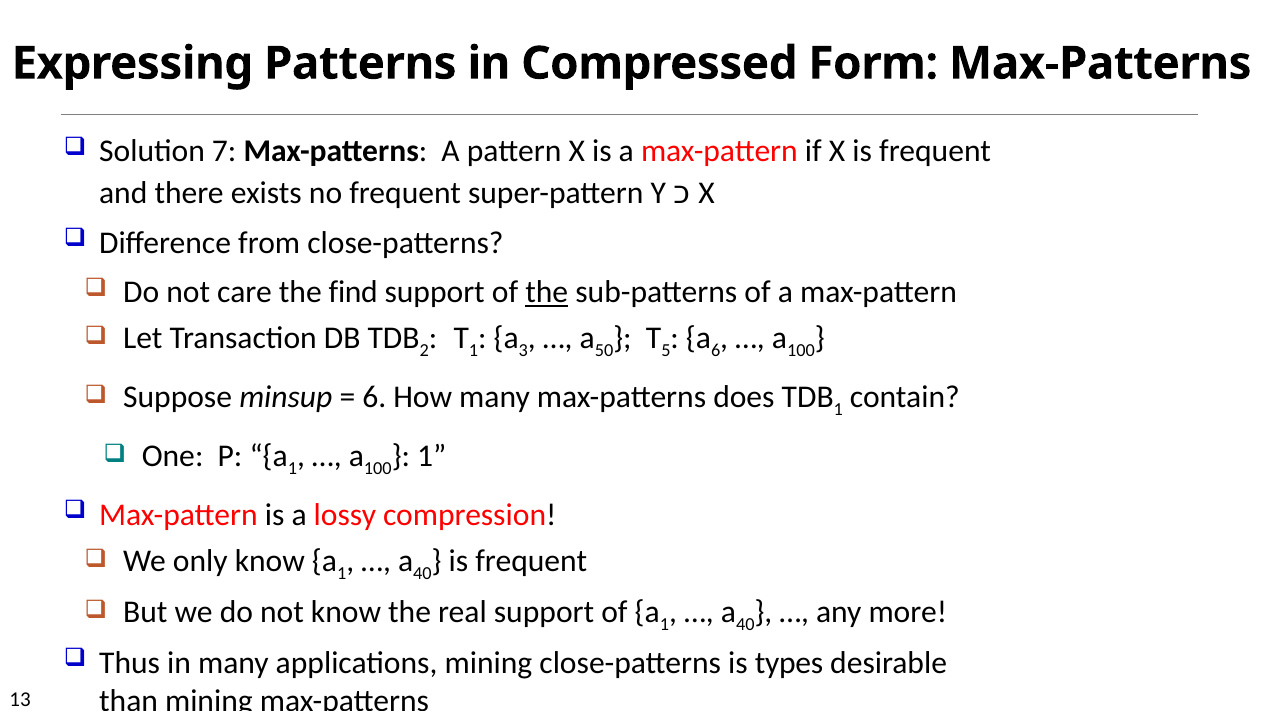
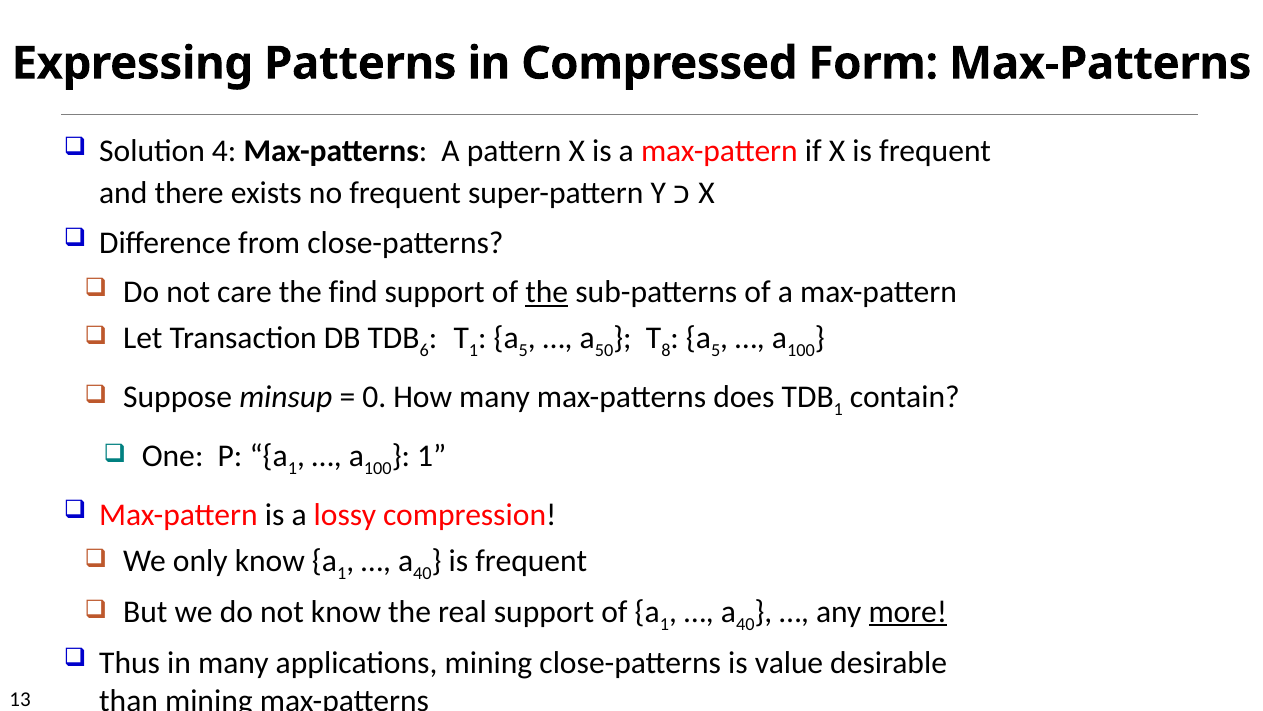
7: 7 -> 4 (224, 151)
2: 2 -> 6 (424, 350)
3: 3 -> 5 (523, 350)
5: 5 -> 8 (666, 350)
6: 6 -> 5 (716, 350)
6: 6 -> 0 (374, 397)
more underline: none -> present (908, 611)
types: types -> value (789, 662)
